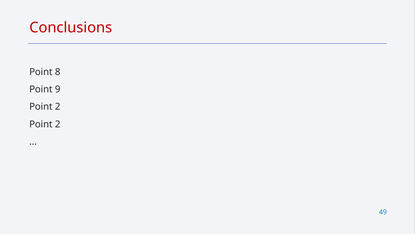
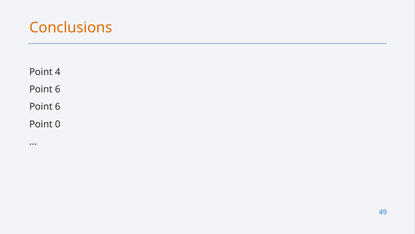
Conclusions colour: red -> orange (71, 28)
8: 8 -> 4 (58, 72)
9: 9 -> 6 (58, 89)
2: 2 -> 6 (58, 107)
2: 2 -> 0 (58, 124)
